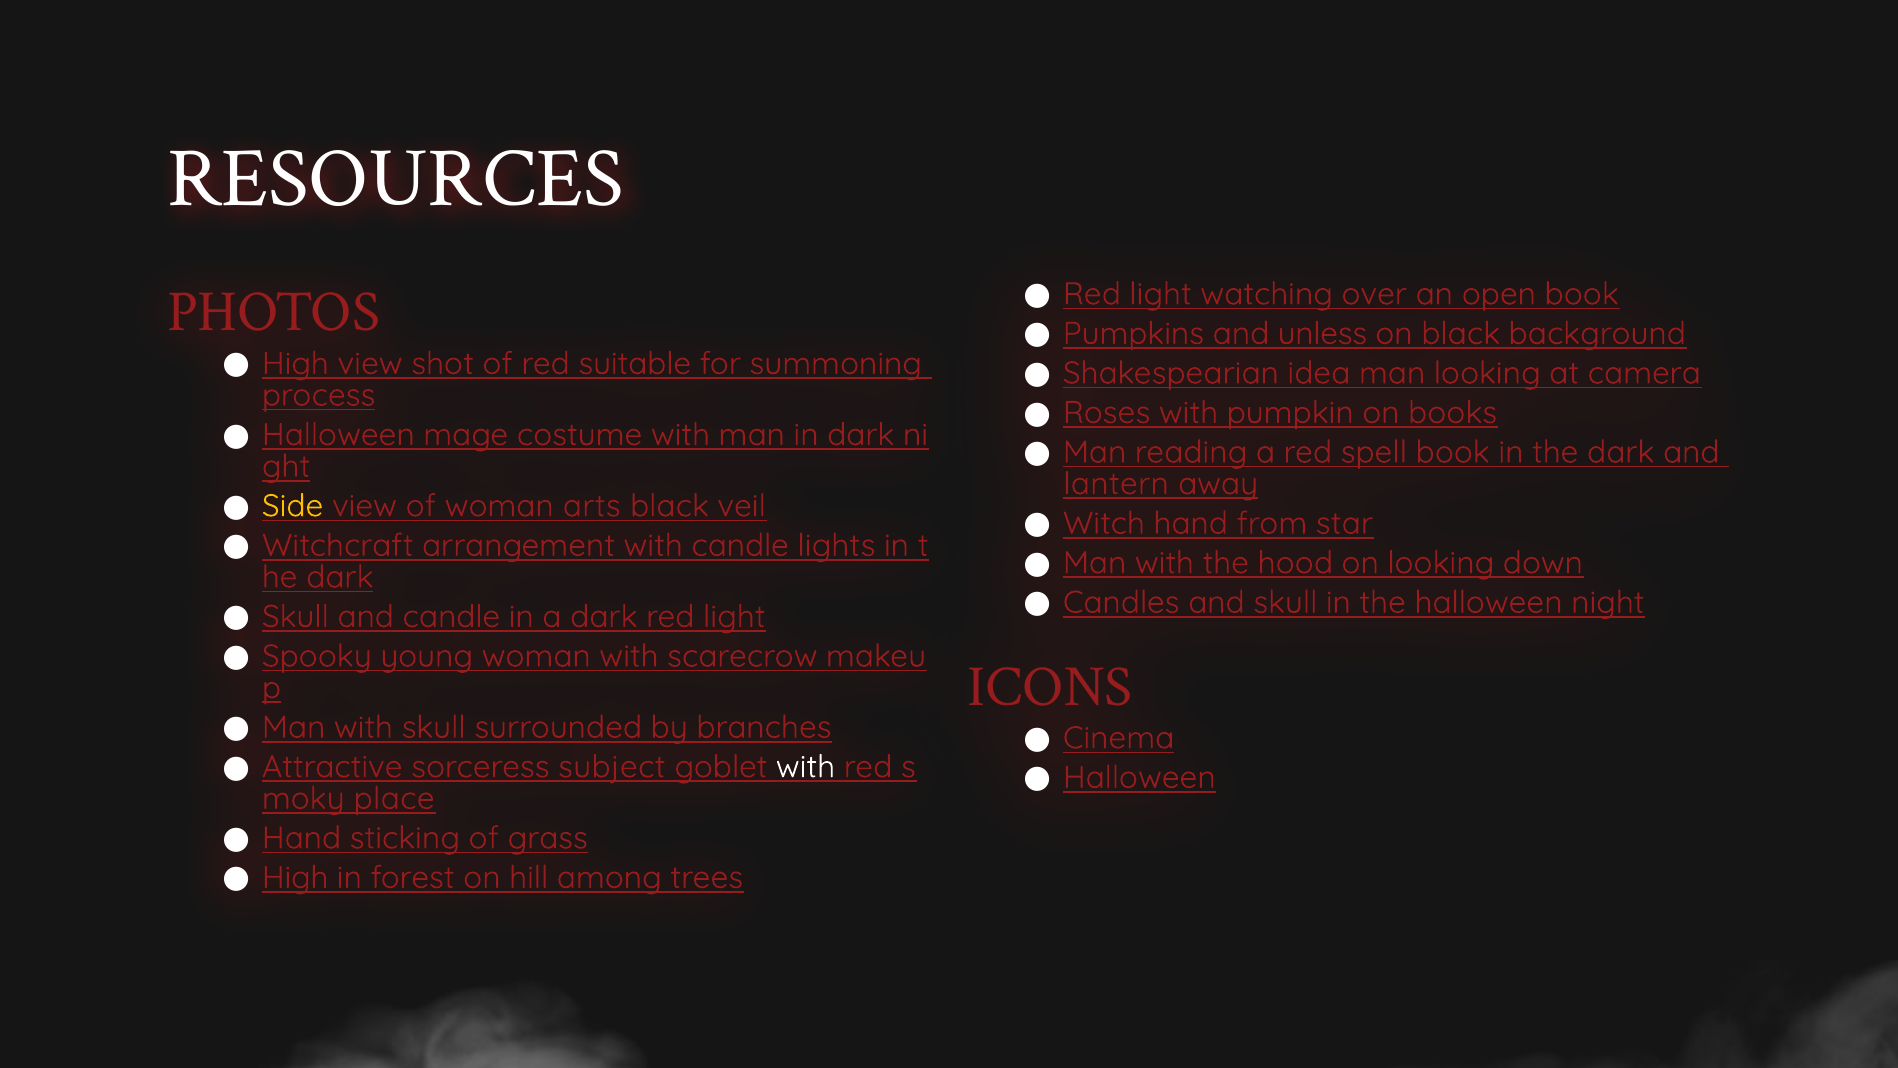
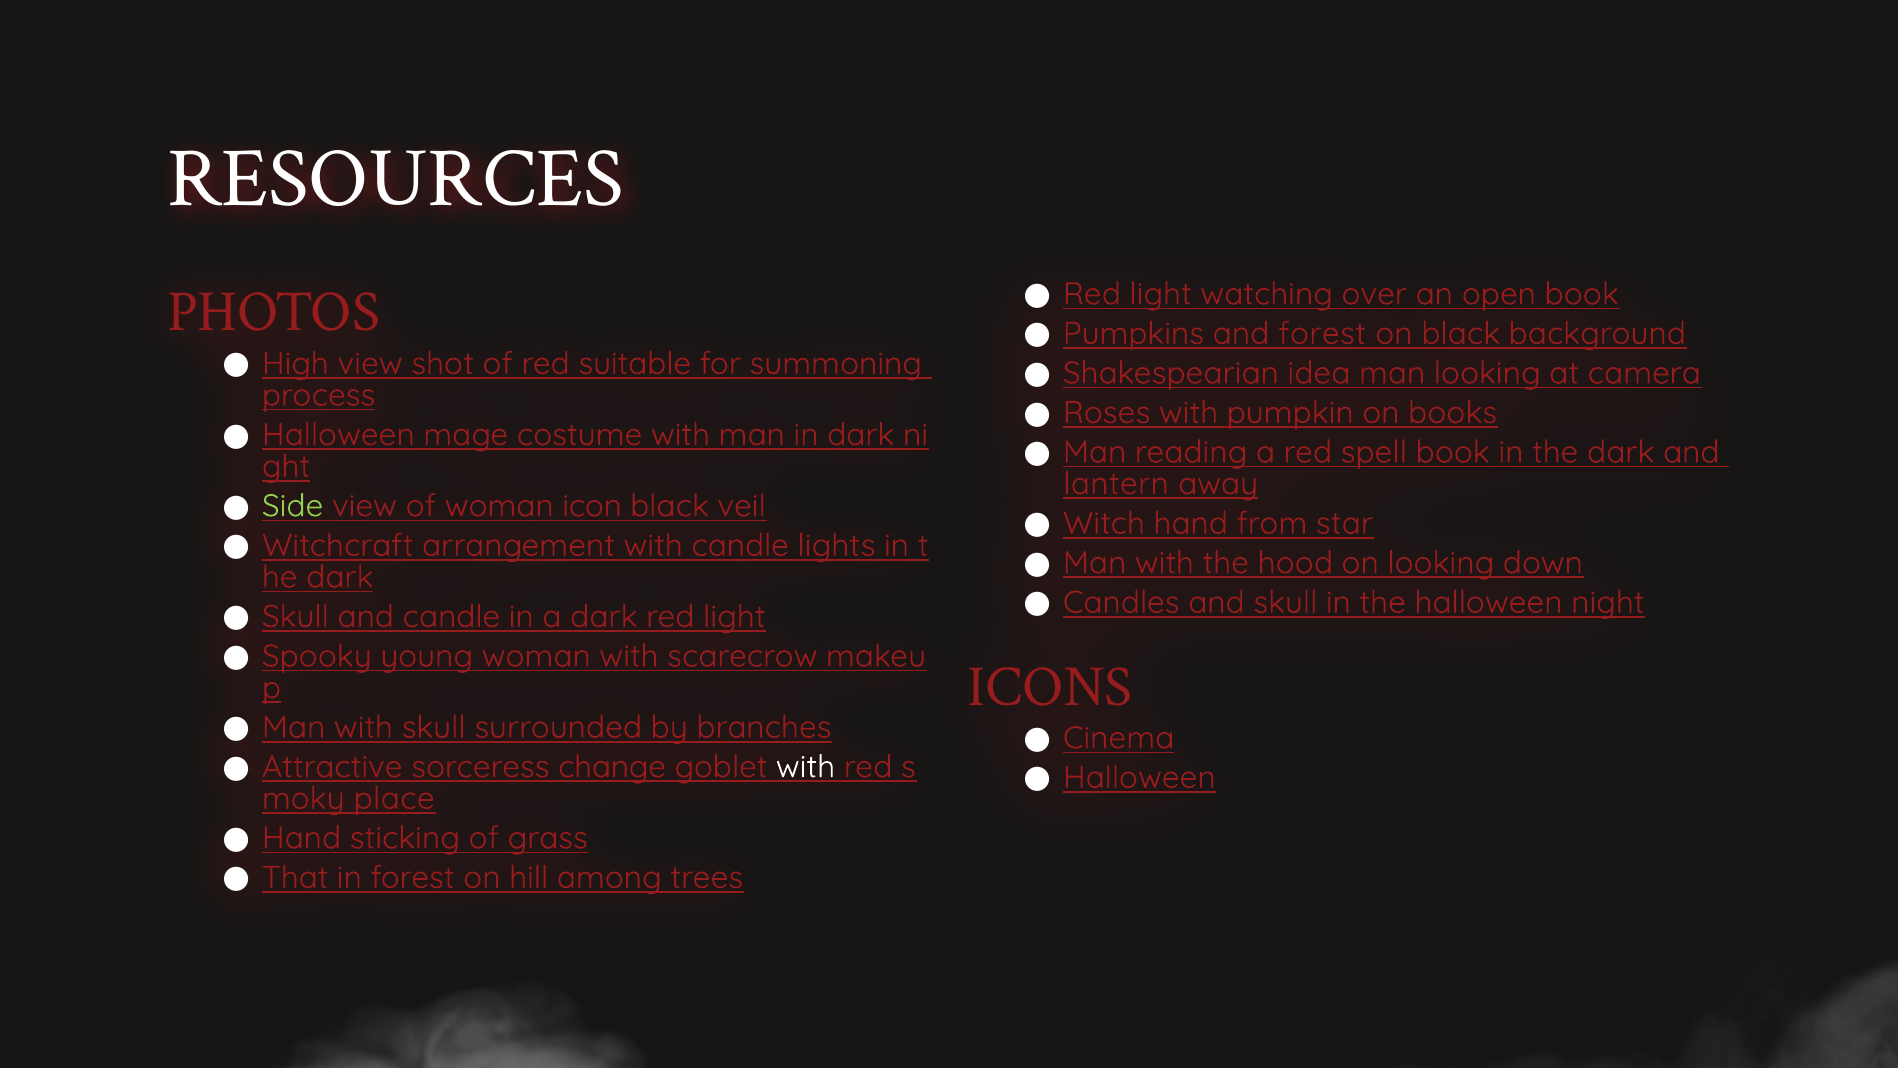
and unless: unless -> forest (1322, 333)
Side colour: yellow -> light green (293, 506)
arts: arts -> icon (592, 506)
subject: subject -> change (612, 767)
High: High -> That (295, 877)
